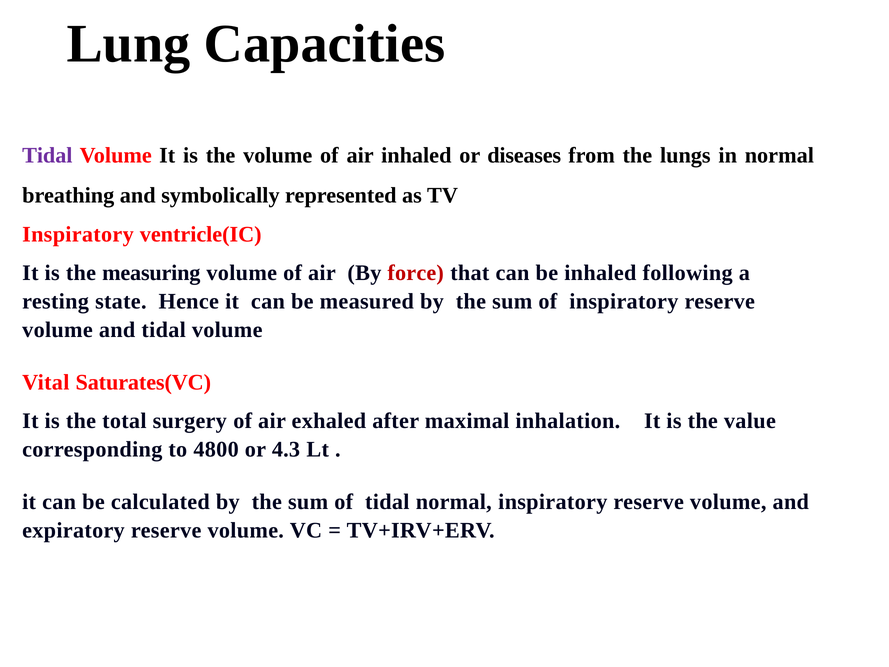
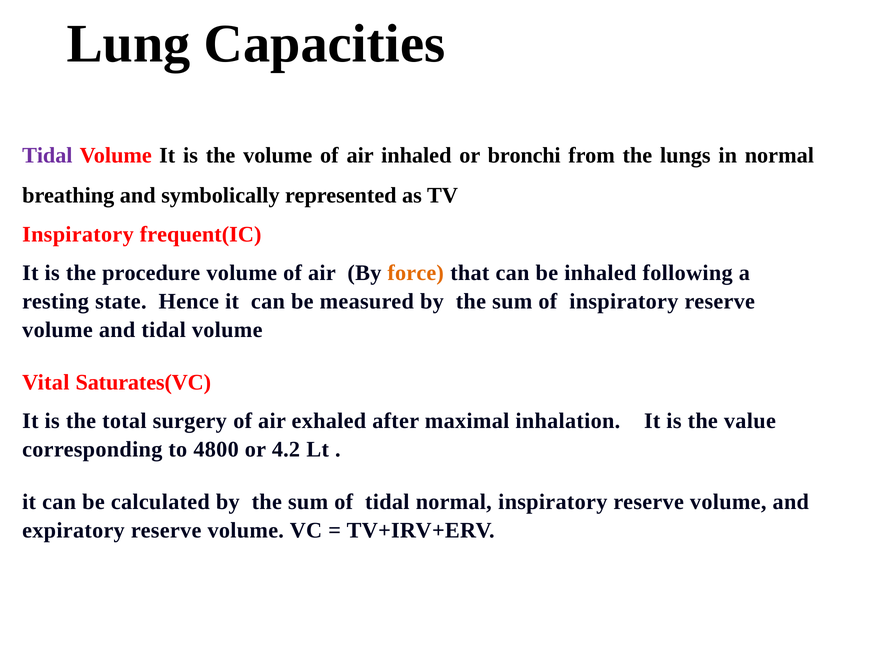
diseases: diseases -> bronchi (524, 155)
ventricle(IC: ventricle(IC -> frequent(IC (201, 234)
measuring: measuring -> procedure (151, 273)
force colour: red -> orange (416, 273)
4.3: 4.3 -> 4.2 (286, 449)
